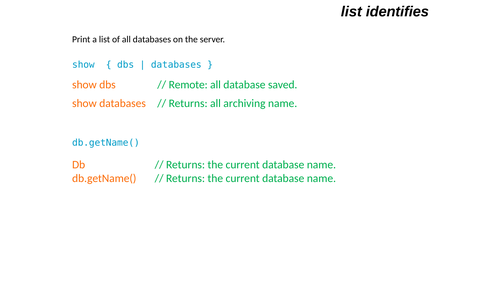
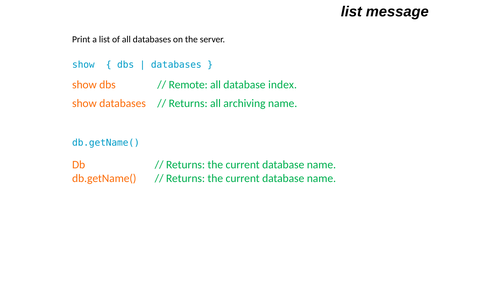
identifies: identifies -> message (397, 12)
saved: saved -> index (283, 85)
